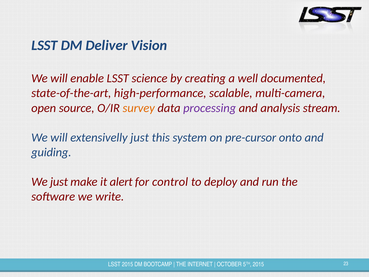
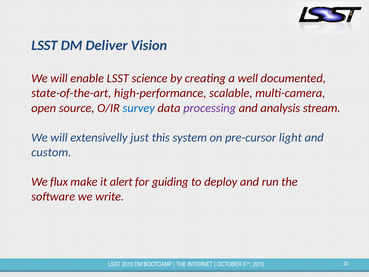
survey colour: orange -> blue (139, 108)
onto: onto -> light (290, 137)
guiding: guiding -> custom (51, 152)
We just: just -> flux (59, 182)
control: control -> guiding (170, 182)
